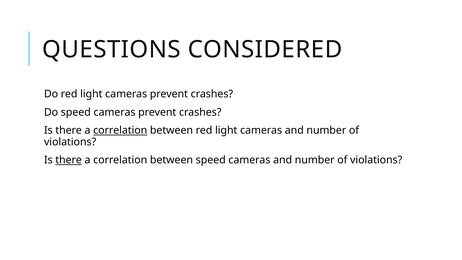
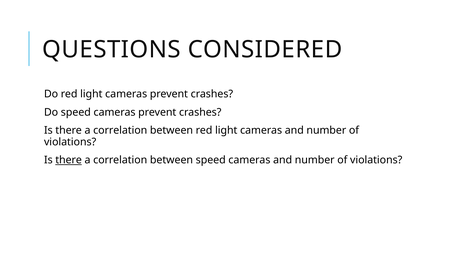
correlation underline: present -> none (120, 130)
